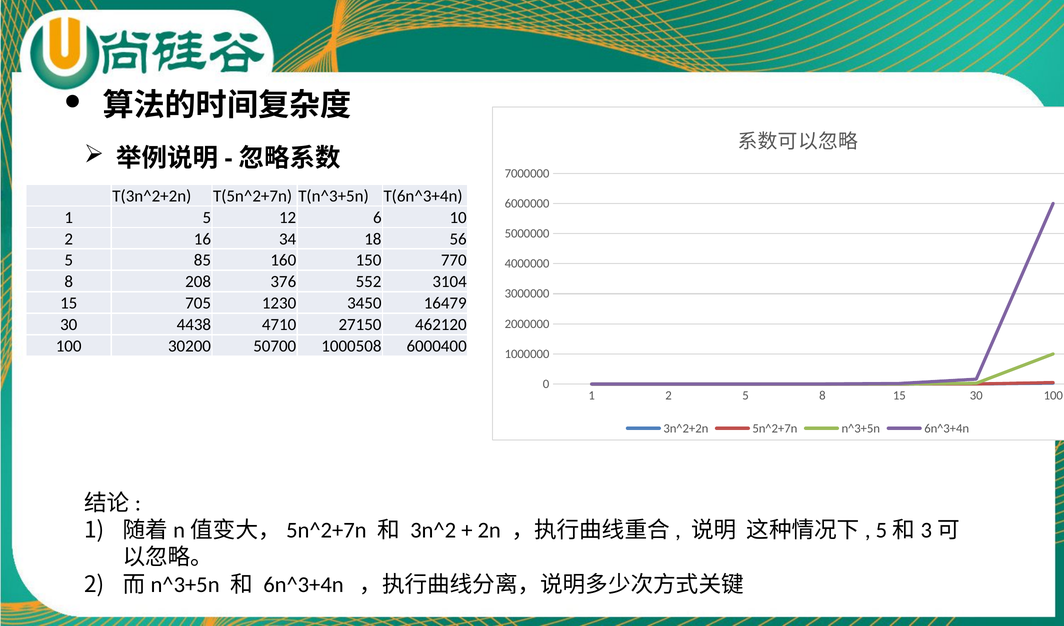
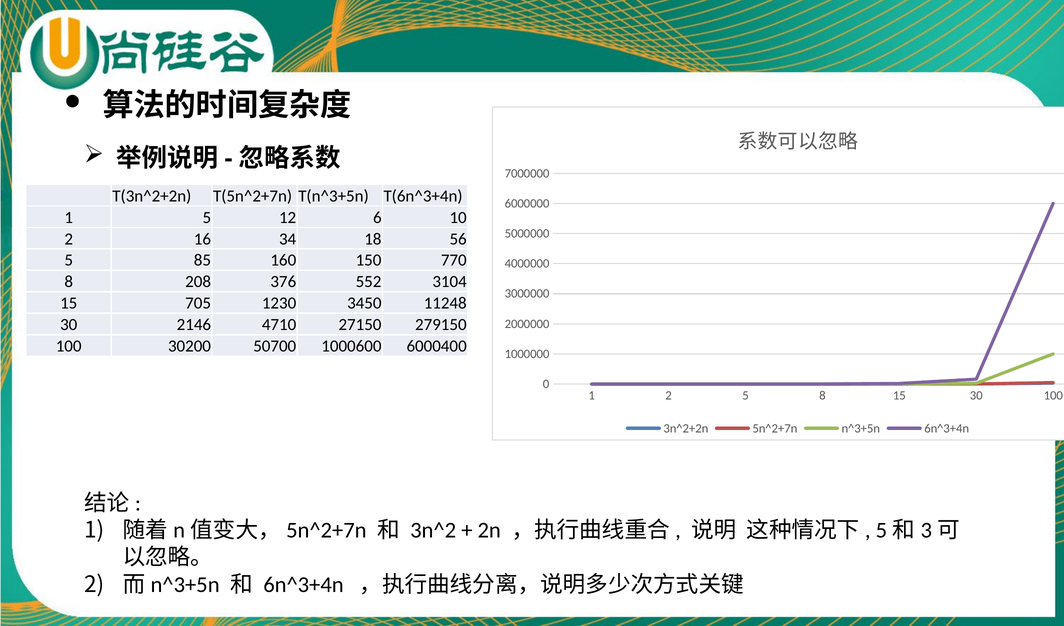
16479: 16479 -> 11248 (445, 303)
4438: 4438 -> 2146 (194, 325)
462120: 462120 -> 279150 (441, 325)
1000508: 1000508 -> 1000600 (351, 346)
